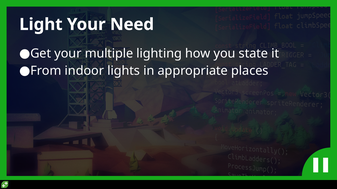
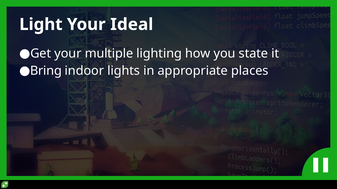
Need: Need -> Ideal (132, 25)
From: From -> Bring (46, 71)
